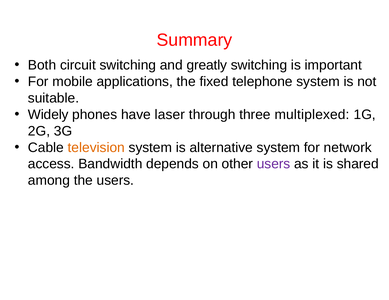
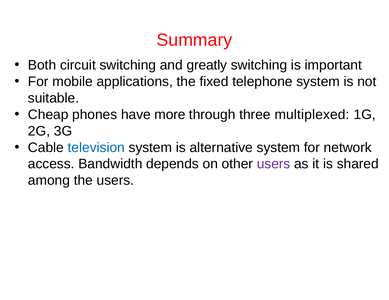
Widely: Widely -> Cheap (48, 115)
laser: laser -> more (170, 115)
television colour: orange -> blue (96, 148)
